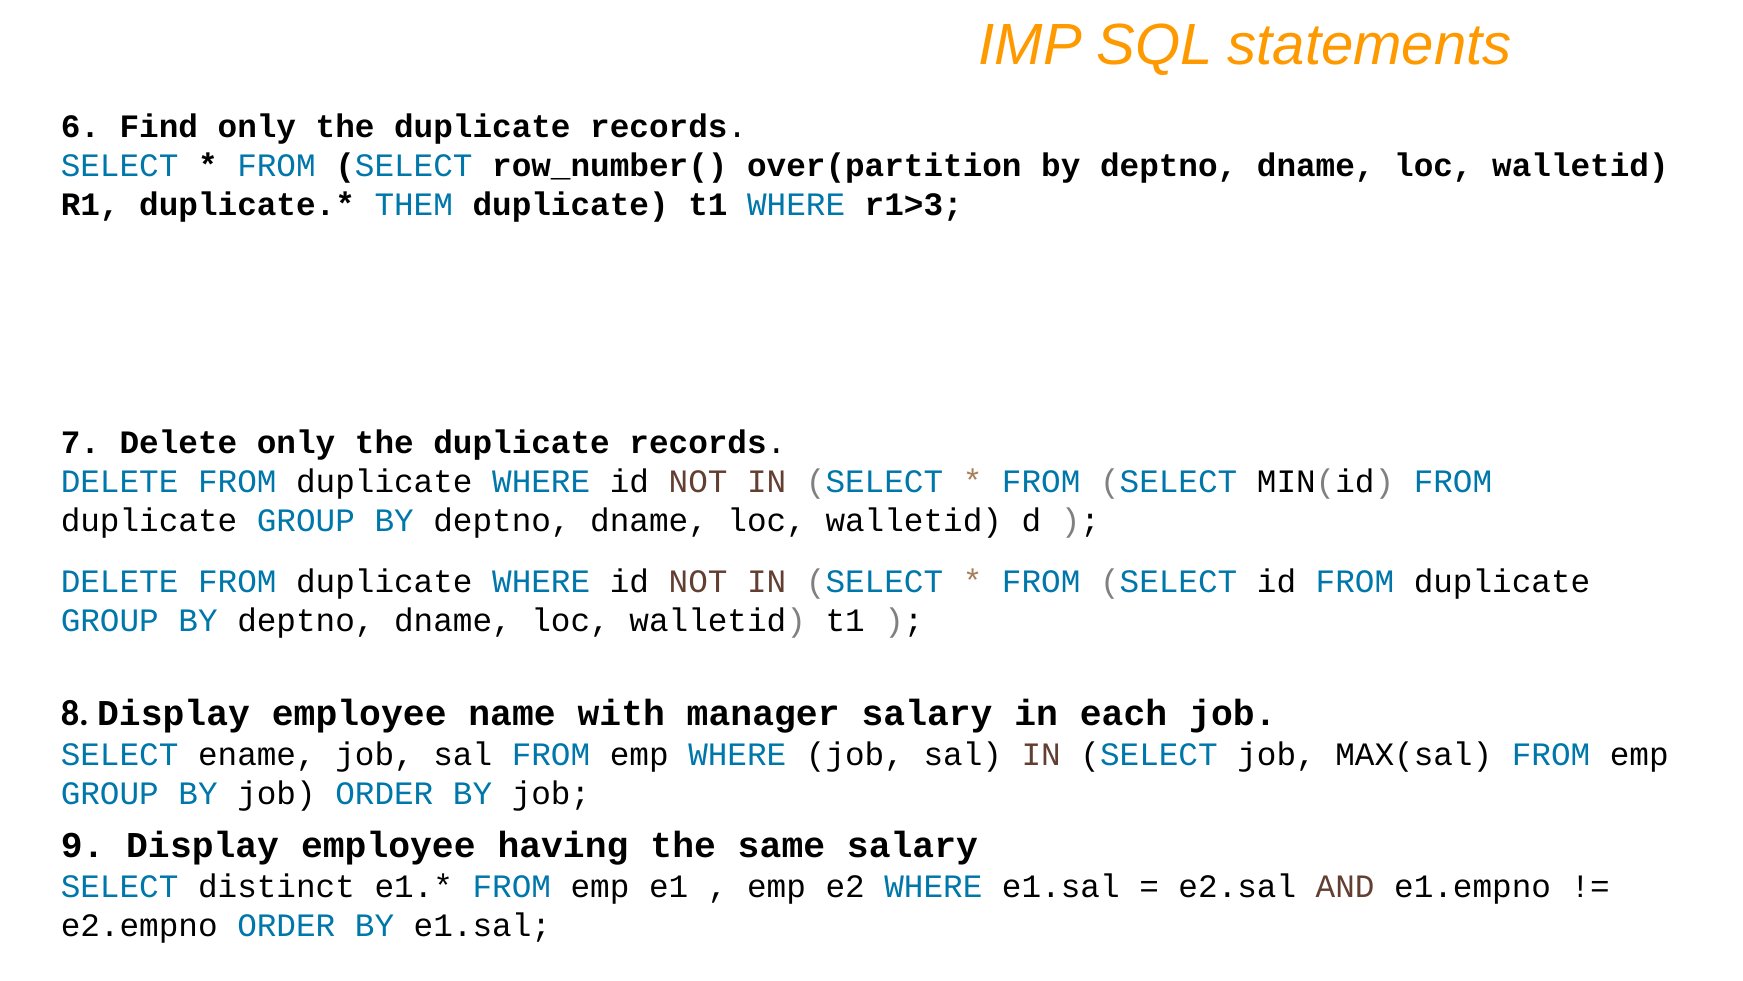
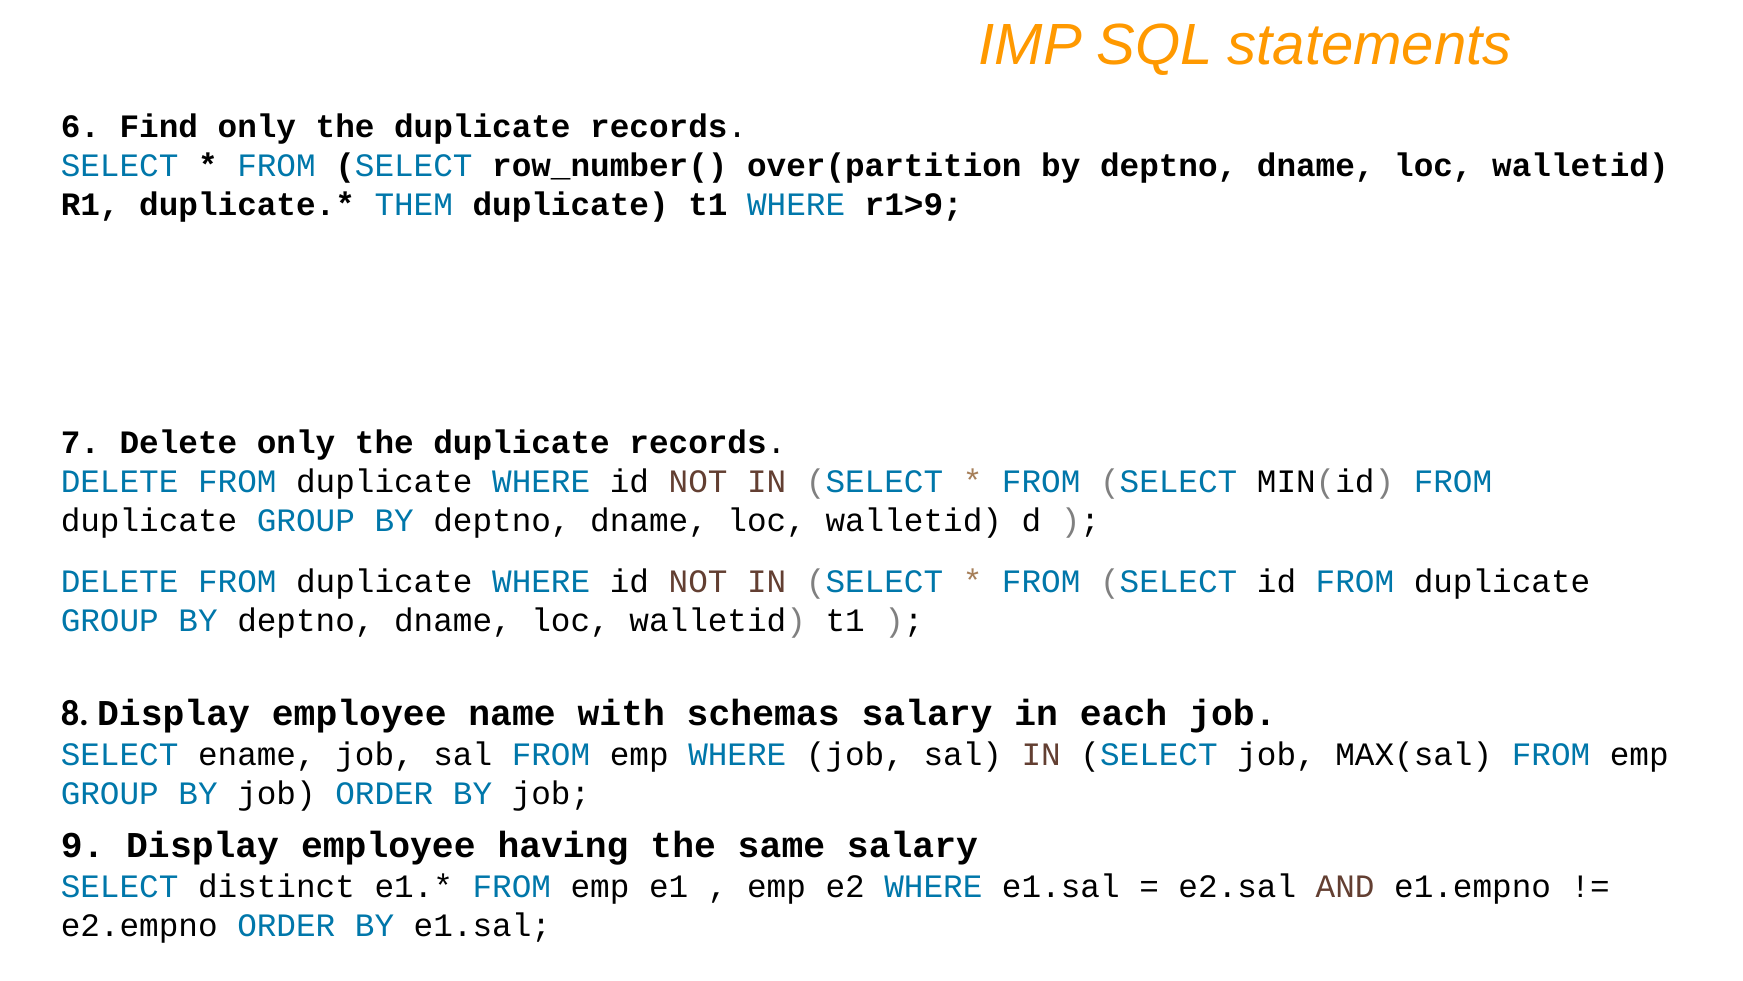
r1>3: r1>3 -> r1>9 (914, 205)
manager: manager -> schemas (763, 713)
